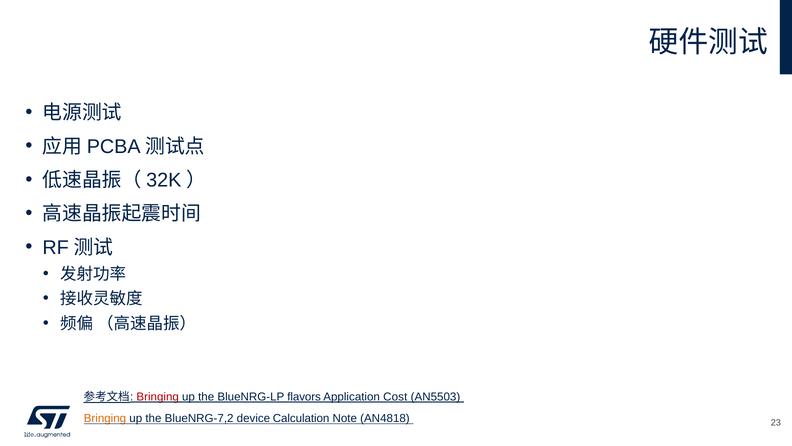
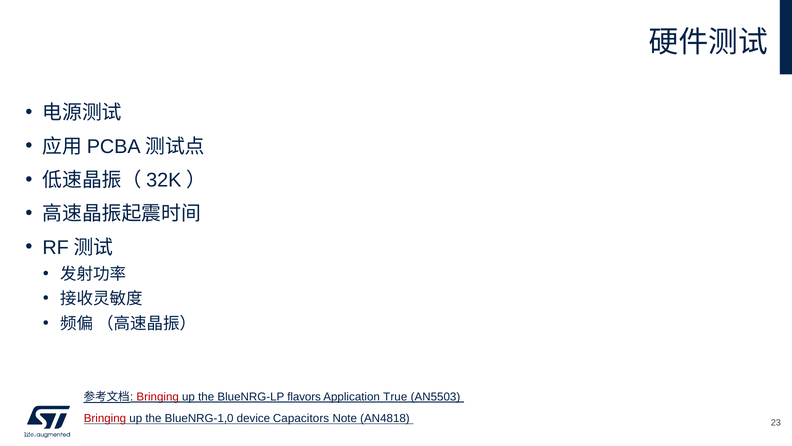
Cost: Cost -> True (395, 396)
Bringing colour: orange -> red (105, 418)
BlueNRG-7,2: BlueNRG-7,2 -> BlueNRG-1,0 (199, 418)
Calculation: Calculation -> Capacitors (301, 418)
